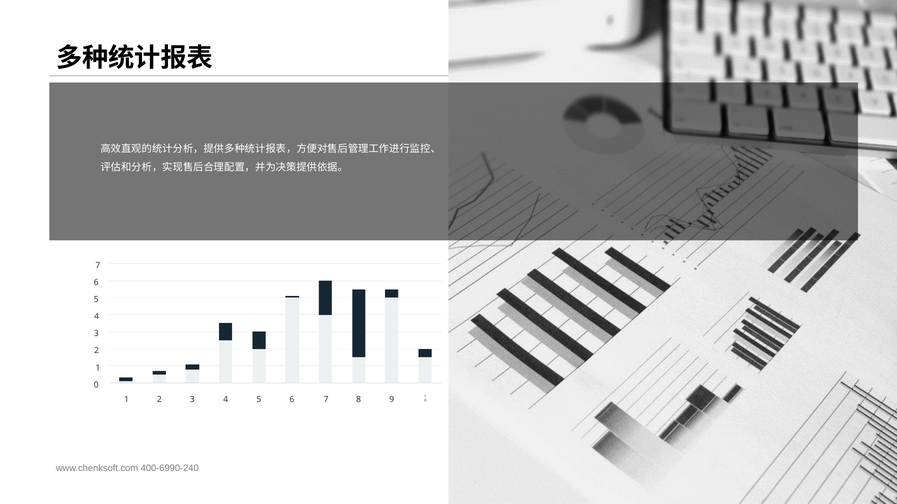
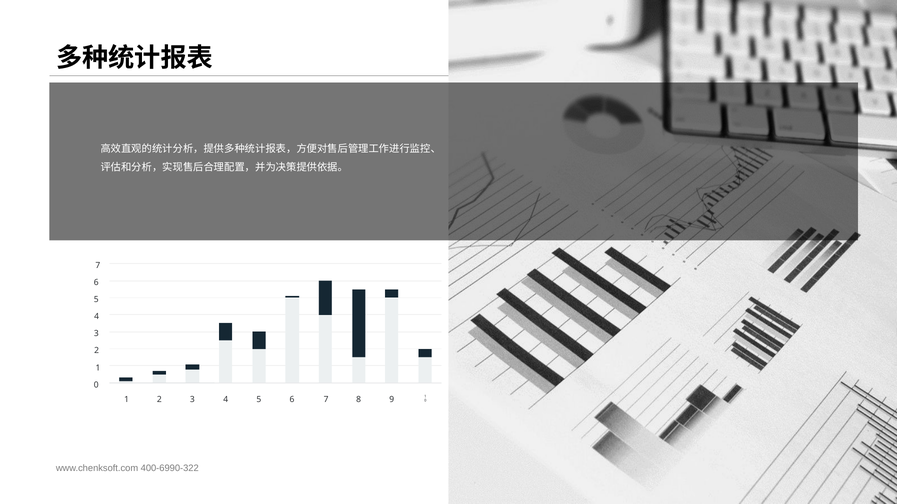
400-6990-240: 400-6990-240 -> 400-6990-322 (170, 469)
